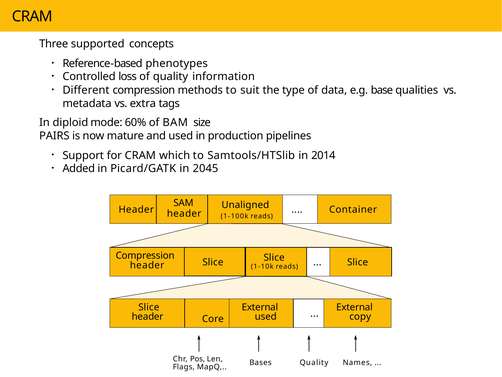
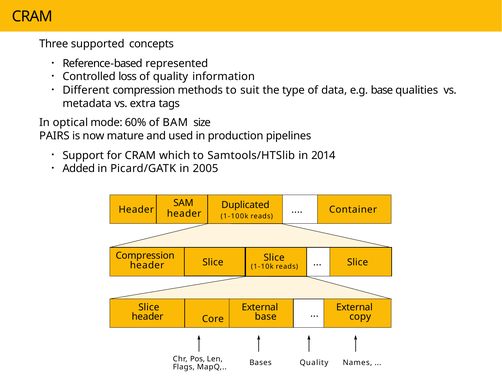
phenotypes: phenotypes -> represented (177, 64)
diploid: diploid -> optical (70, 123)
2045: 2045 -> 2005 (206, 169)
Unaligned: Unaligned -> Duplicated (245, 205)
used: used -> base (266, 317)
